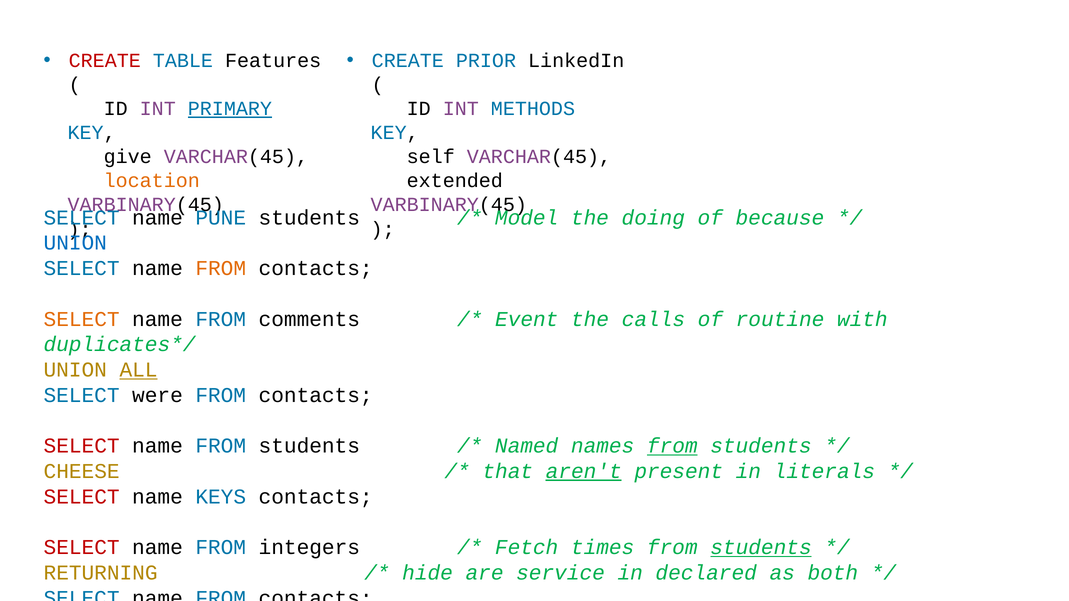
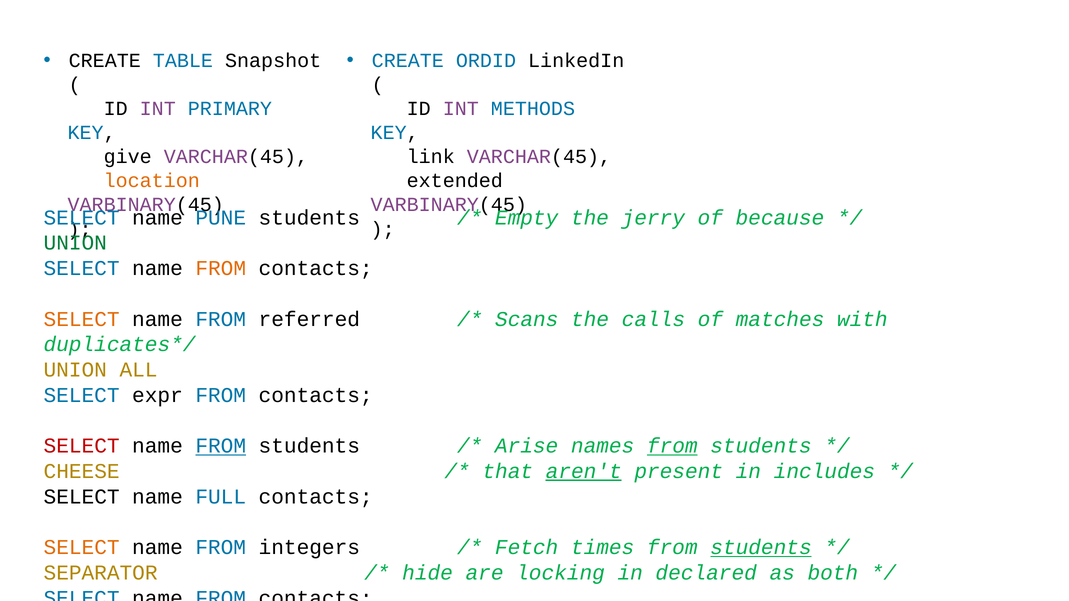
CREATE colour: red -> black (105, 61)
Features: Features -> Snapshot (273, 61)
PRIOR: PRIOR -> ORDID (486, 61)
PRIMARY underline: present -> none (230, 109)
self: self -> link (431, 157)
Model: Model -> Empty (527, 218)
doing: doing -> jerry (653, 218)
UNION colour: blue -> green (75, 243)
comments: comments -> referred (309, 319)
Event: Event -> Scans (527, 319)
routine: routine -> matches (780, 319)
ALL underline: present -> none (138, 370)
were: were -> expr (157, 395)
FROM underline: none -> present (221, 446)
Named: Named -> Arise (527, 446)
literals: literals -> includes (824, 472)
SELECT colour: red -> black (82, 497)
KEYS: KEYS -> FULL (221, 497)
SELECT colour: red -> orange (82, 548)
RETURNING: RETURNING -> SEPARATOR (101, 573)
service: service -> locking (561, 573)
